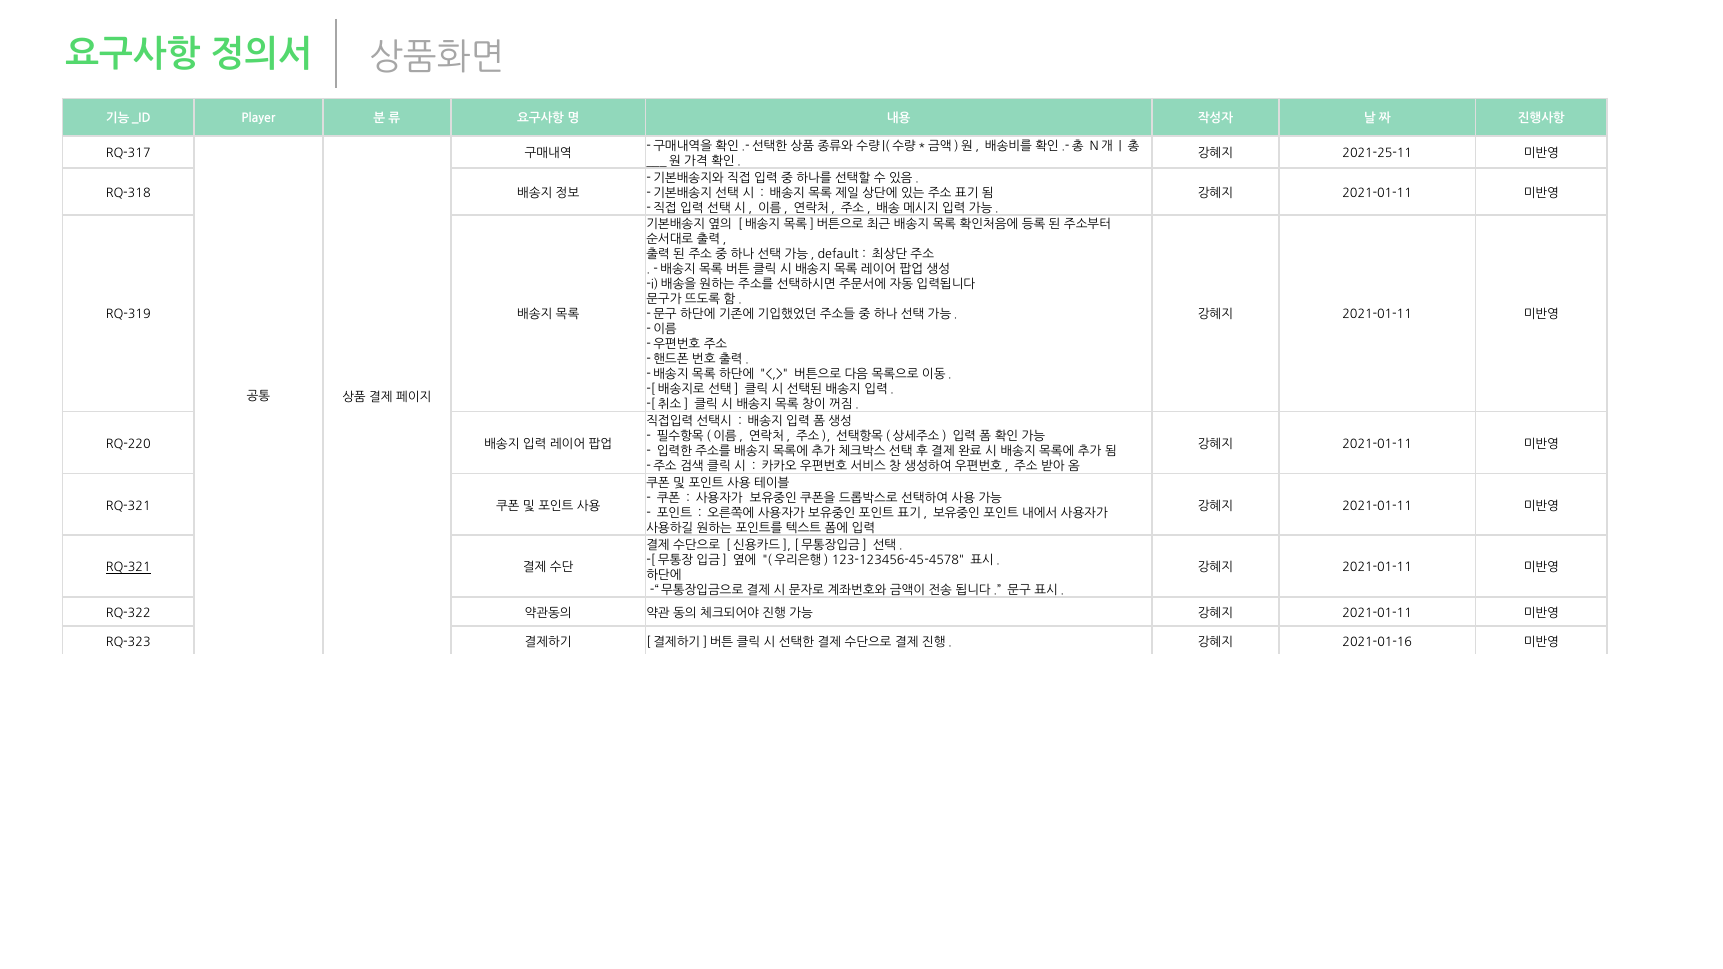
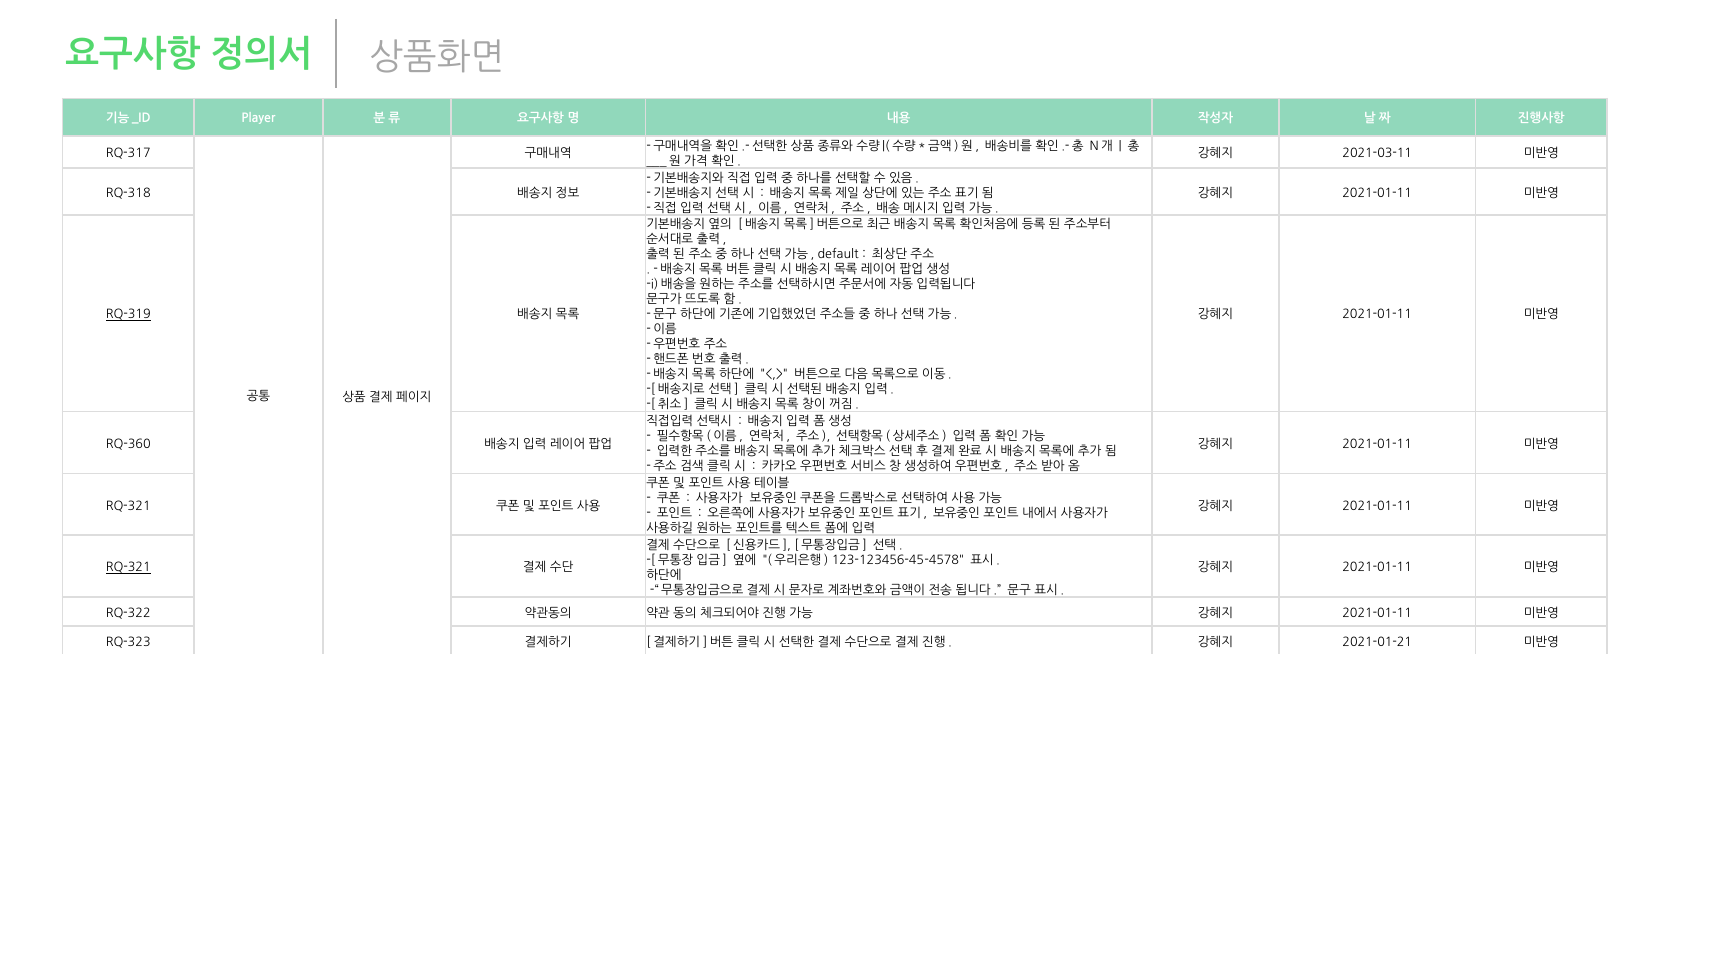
2021-25-11: 2021-25-11 -> 2021-03-11 (1377, 154)
RQ-319 underline: none -> present (128, 315)
RQ-220: RQ-220 -> RQ-360 (128, 444)
2021-01-16: 2021-01-16 -> 2021-01-21 (1377, 642)
